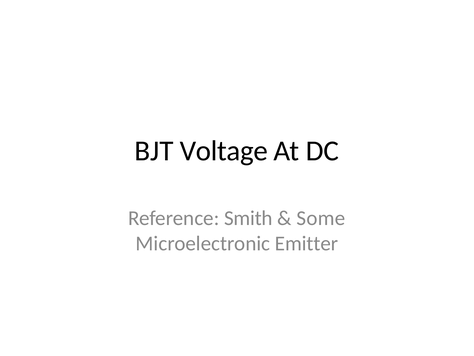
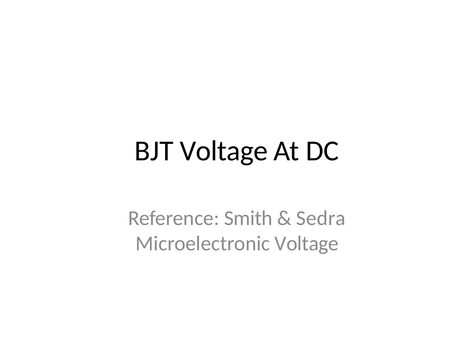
Some: Some -> Sedra (321, 218)
Microelectronic Emitter: Emitter -> Voltage (307, 243)
